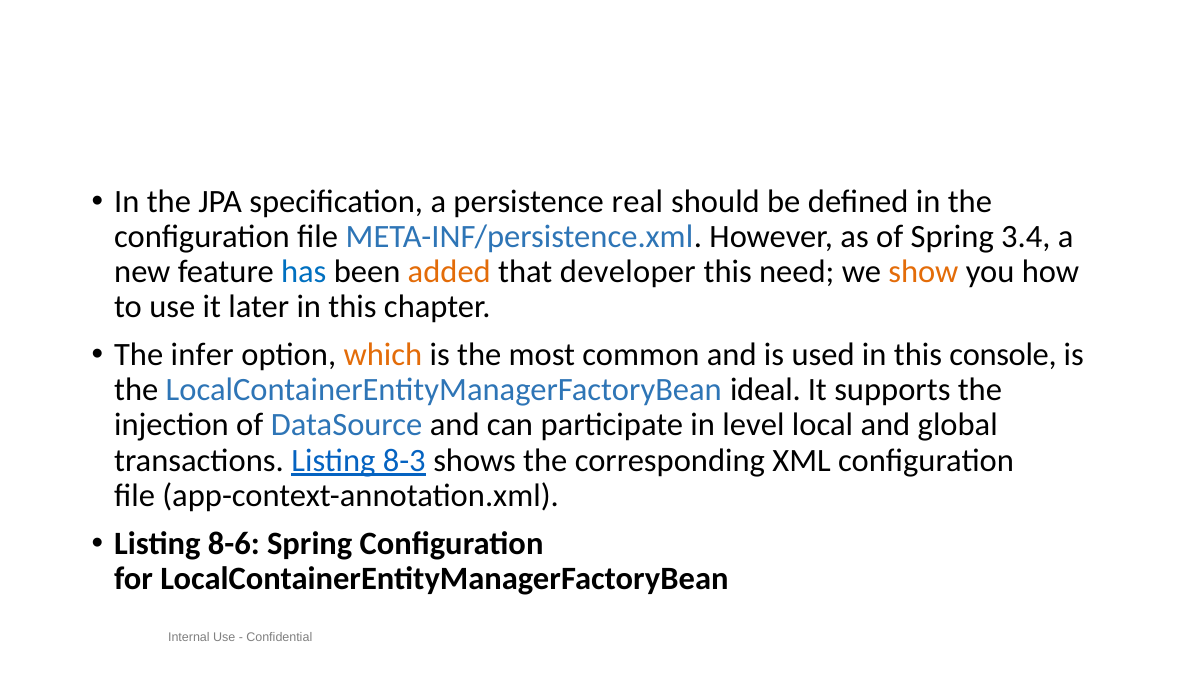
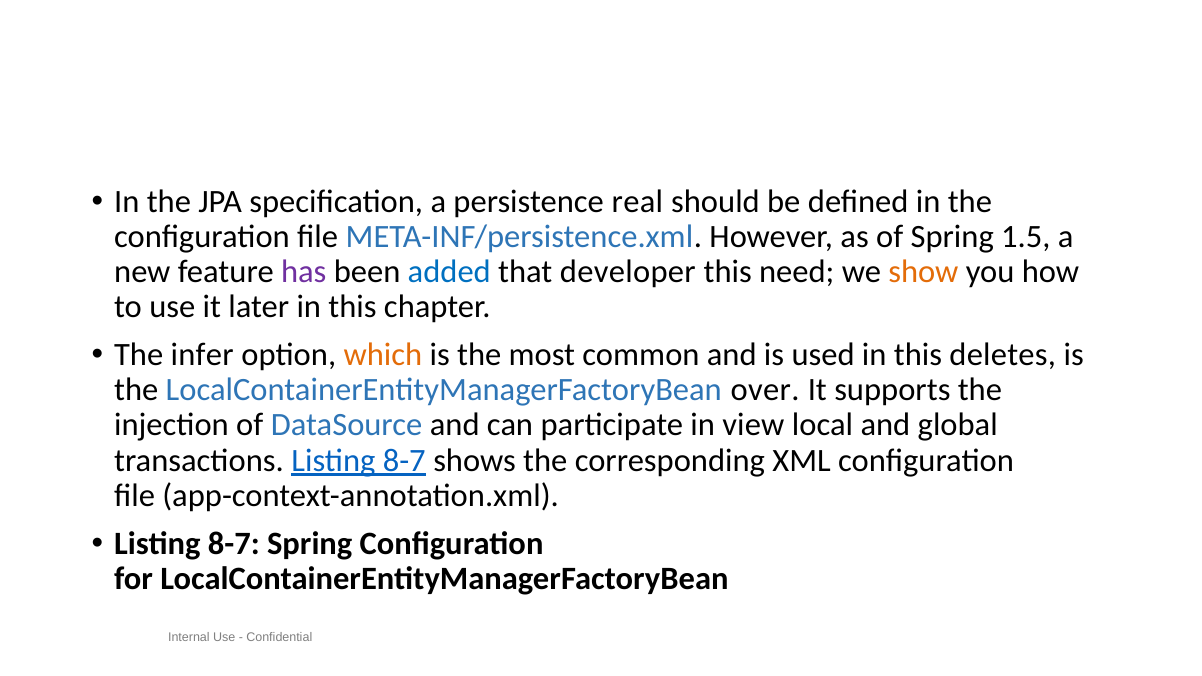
3.4: 3.4 -> 1.5 (1026, 237)
has colour: blue -> purple (304, 272)
added colour: orange -> blue (449, 272)
console: console -> deletes (1003, 355)
ideal: ideal -> over (765, 390)
level: level -> view (753, 425)
transactions Listing 8-3: 8-3 -> 8-7 (404, 461)
8-6: 8-6 -> 8-7 (234, 544)
